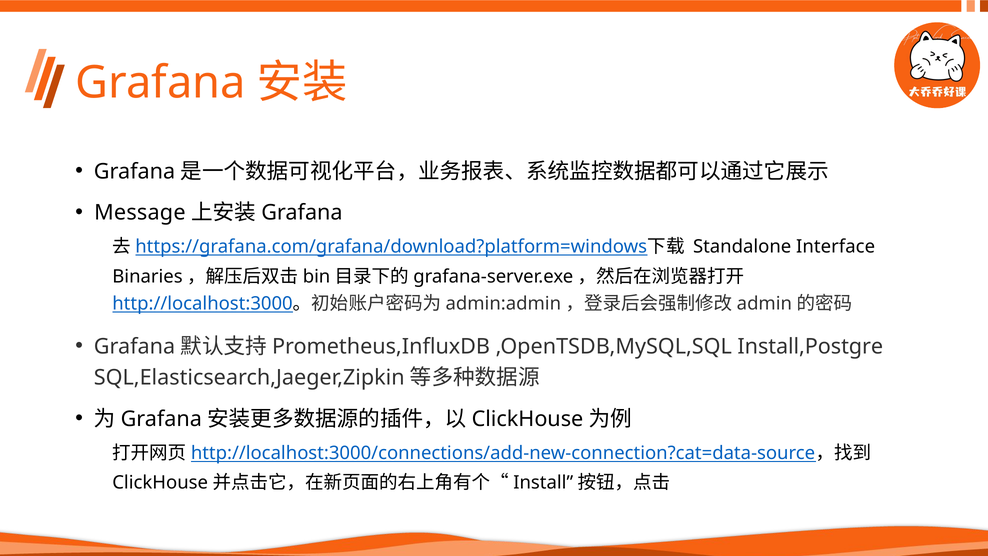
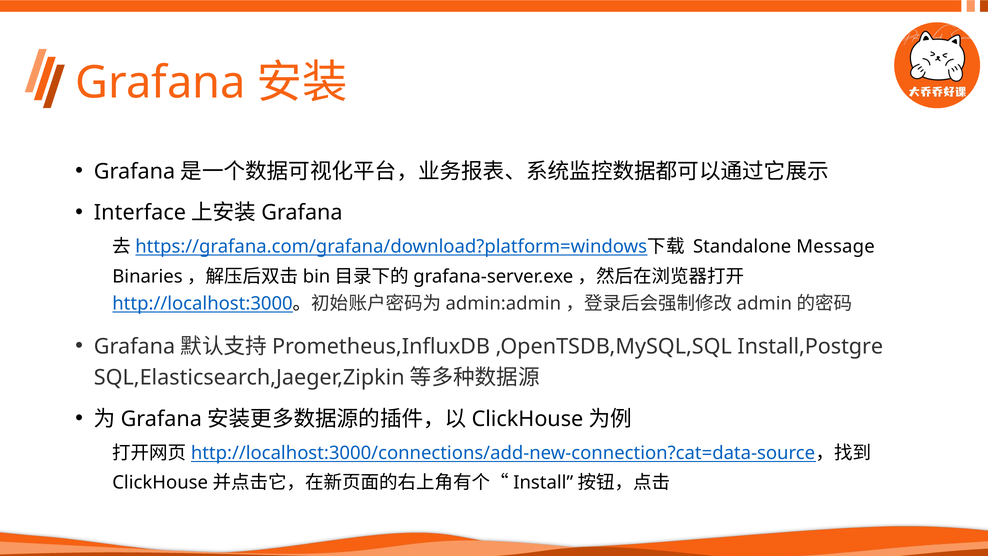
Message: Message -> Interface (140, 213)
Interface: Interface -> Message (836, 247)
